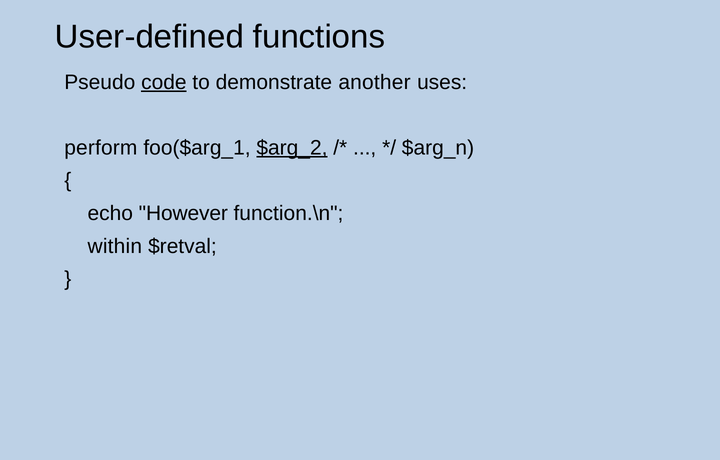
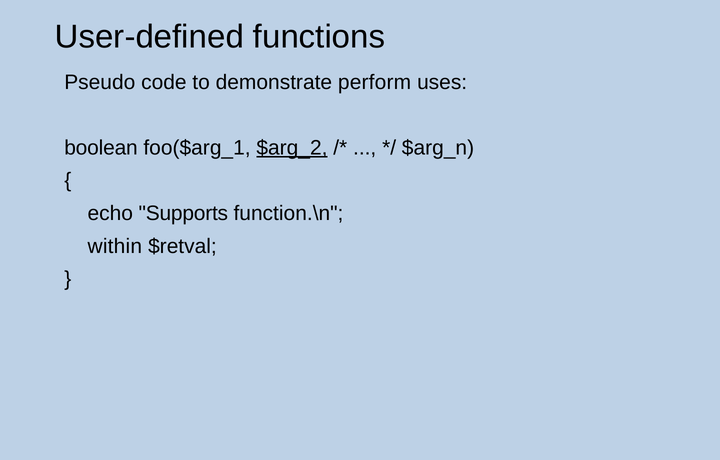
code underline: present -> none (164, 82)
another: another -> perform (375, 82)
perform: perform -> boolean (101, 148)
However: However -> Supports (183, 214)
